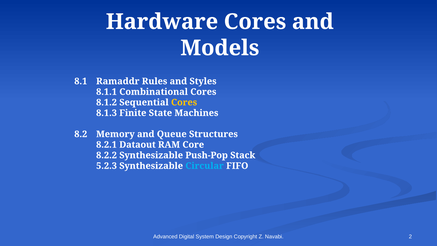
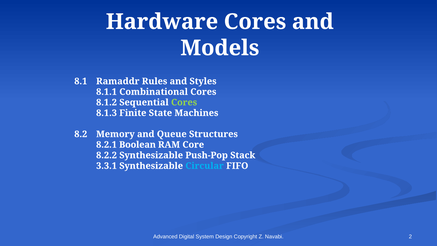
Cores colour: yellow -> light green (184, 102)
Dataout: Dataout -> Boolean (137, 145)
5.2.3: 5.2.3 -> 3.3.1 (107, 166)
